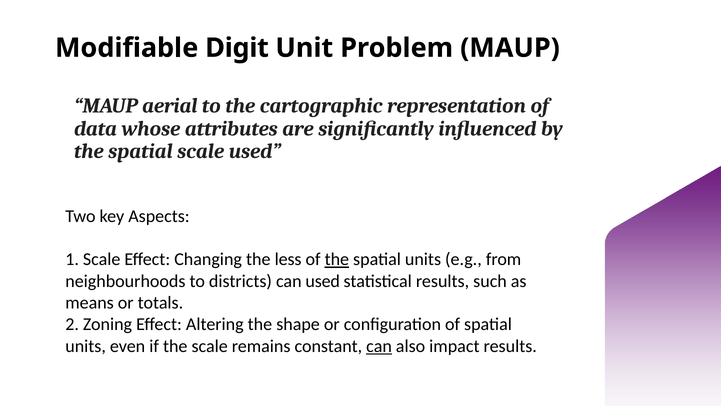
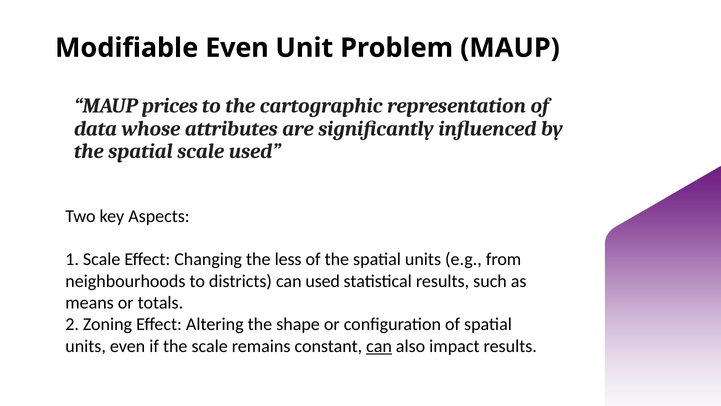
Modifiable Digit: Digit -> Even (237, 48)
aerial: aerial -> prices (170, 106)
the underline: present -> none (337, 259)
